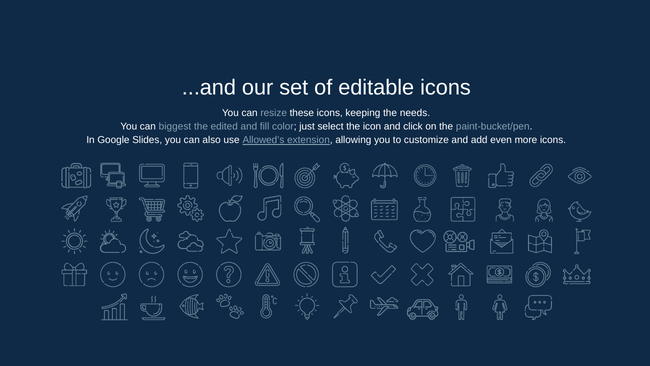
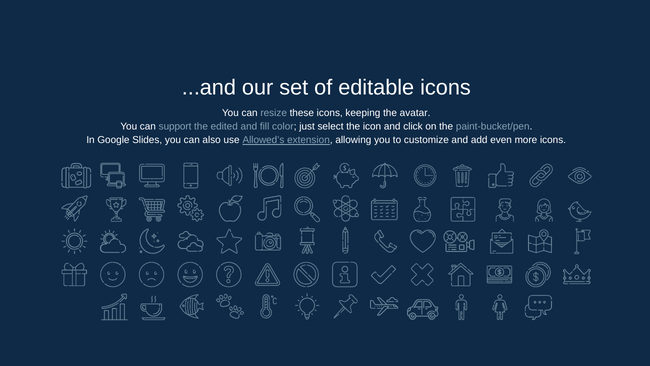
needs: needs -> avatar (415, 113)
biggest: biggest -> support (175, 126)
